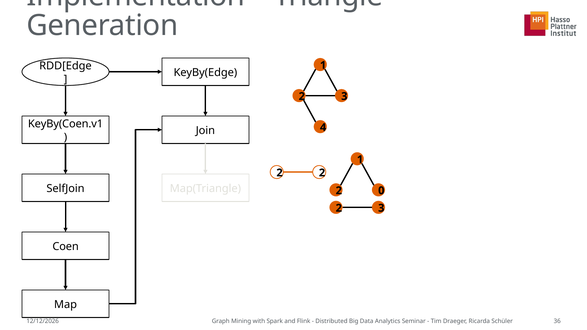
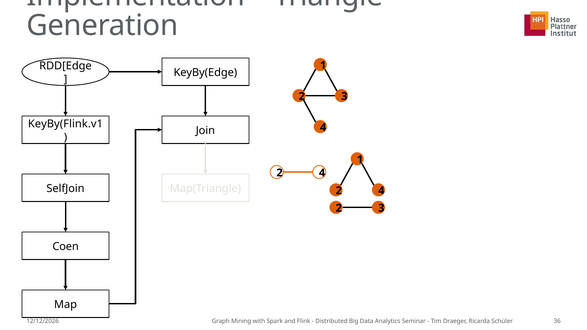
KeyBy(Coen.v1: KeyBy(Coen.v1 -> KeyBy(Flink.v1 (65, 124)
2: 2 -> 4 (322, 173)
0: 0 -> 4 (381, 191)
